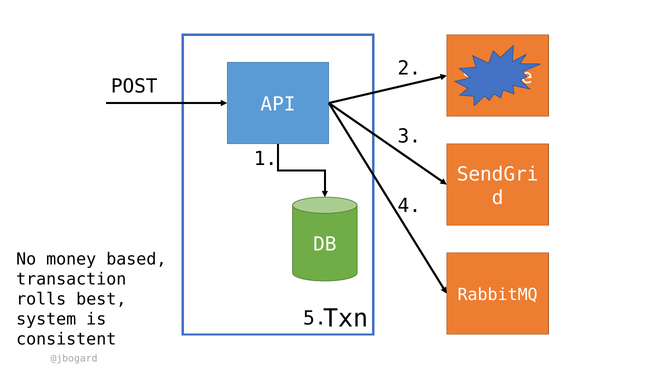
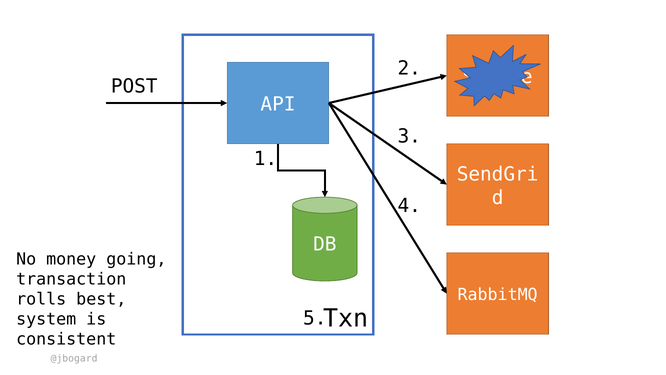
based: based -> going (136, 259)
